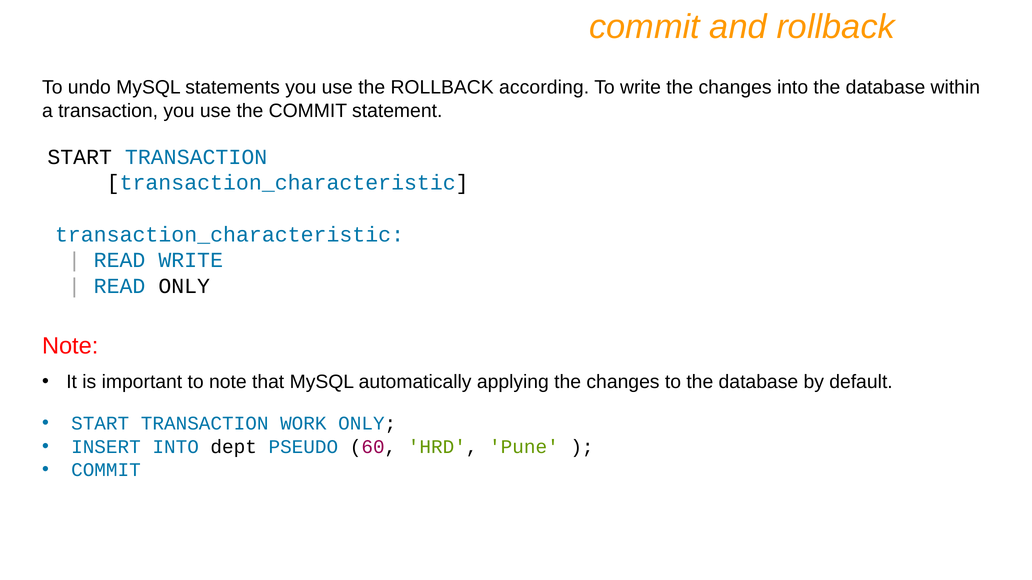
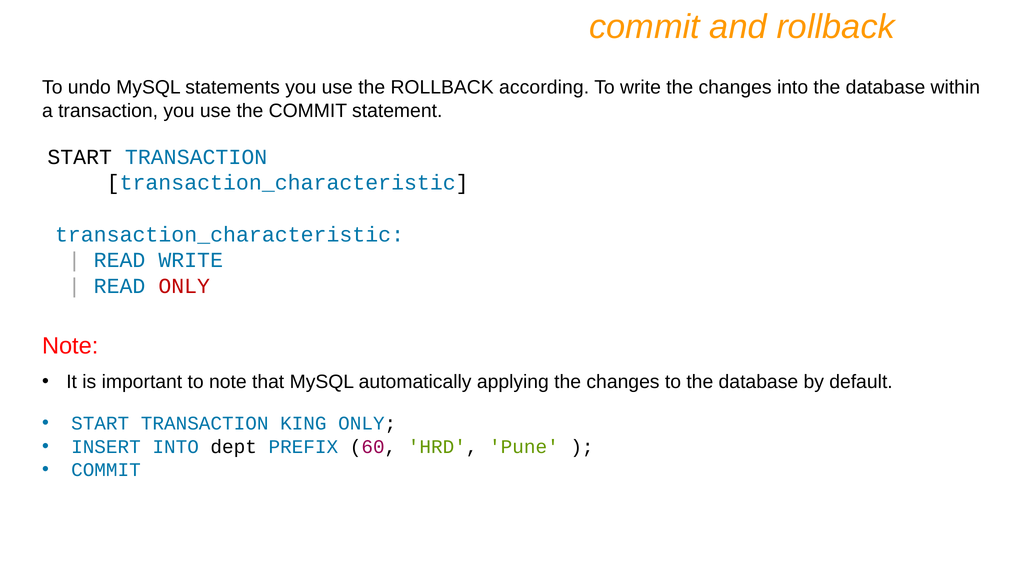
ONLY colour: black -> red (184, 286)
WORK: WORK -> KING (303, 424)
PSEUDO: PSEUDO -> PREFIX (303, 447)
